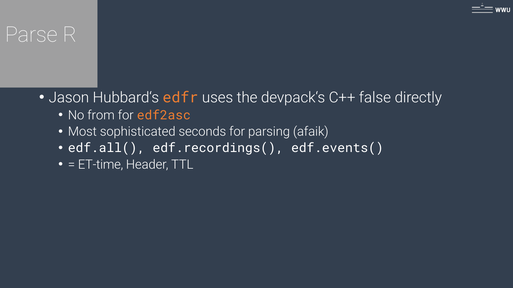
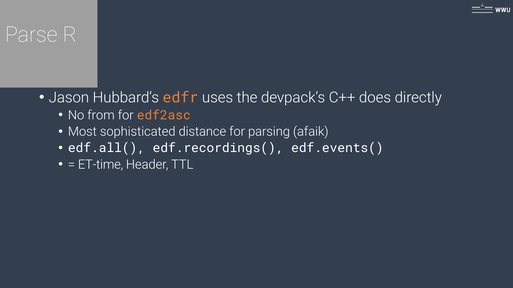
false: false -> does (375, 98)
seconds: seconds -> distance (202, 132)
